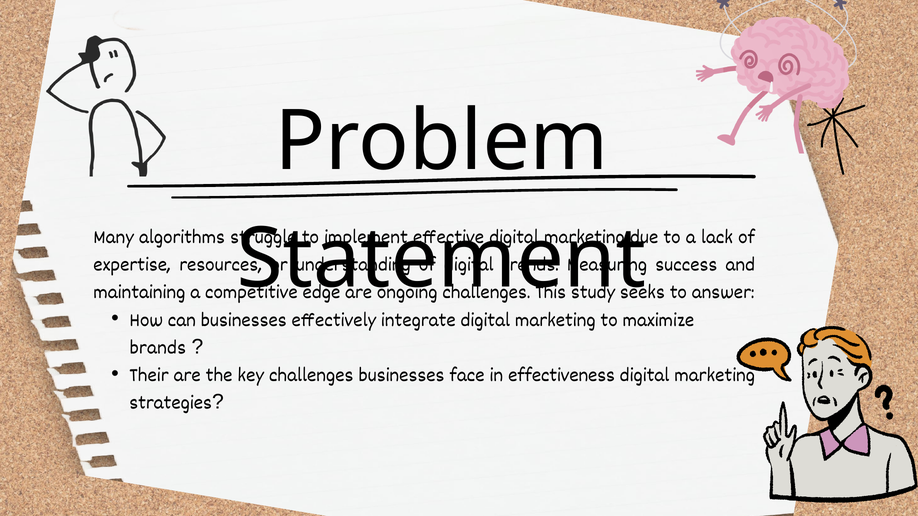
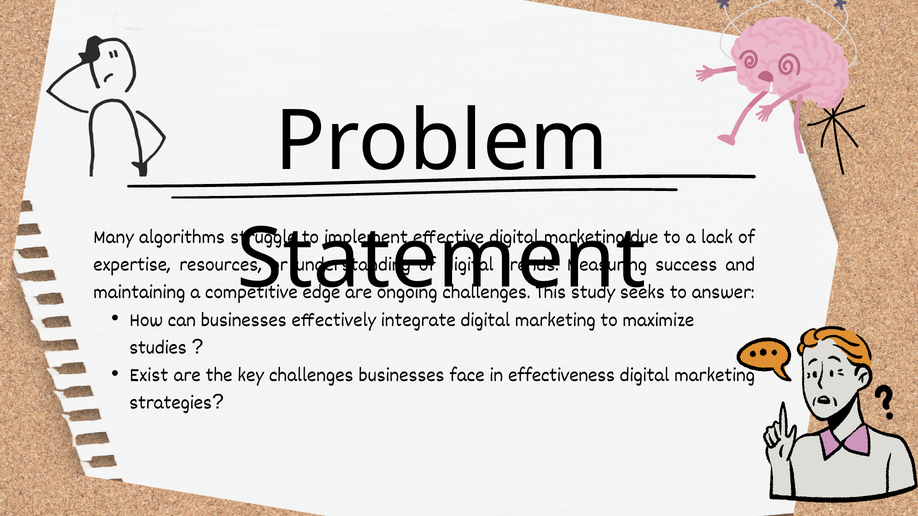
brands: brands -> studies (158, 347)
Their: Their -> Exist (149, 375)
